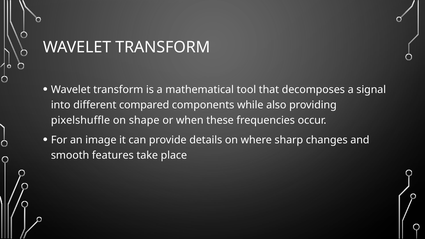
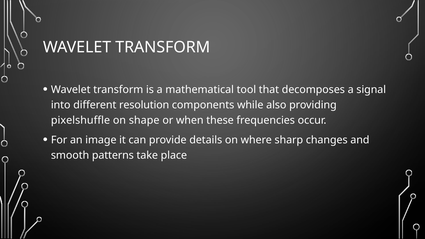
compared: compared -> resolution (144, 105)
features: features -> patterns (113, 155)
